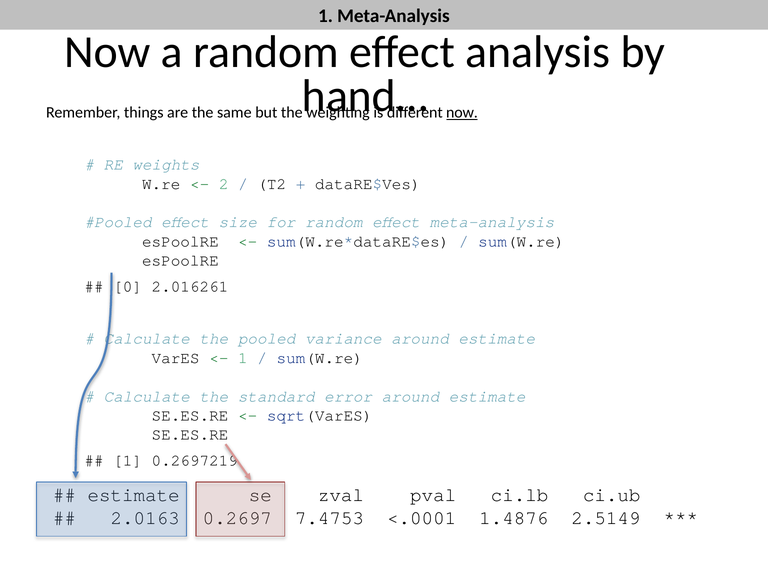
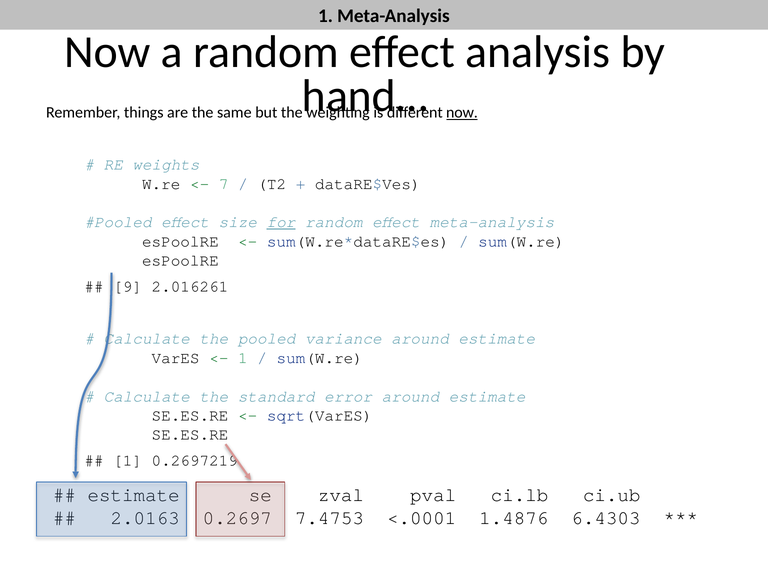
2: 2 -> 7 (224, 184)
for underline: none -> present (281, 222)
0: 0 -> 9 (128, 287)
2.5149: 2.5149 -> 6.4303 (606, 518)
